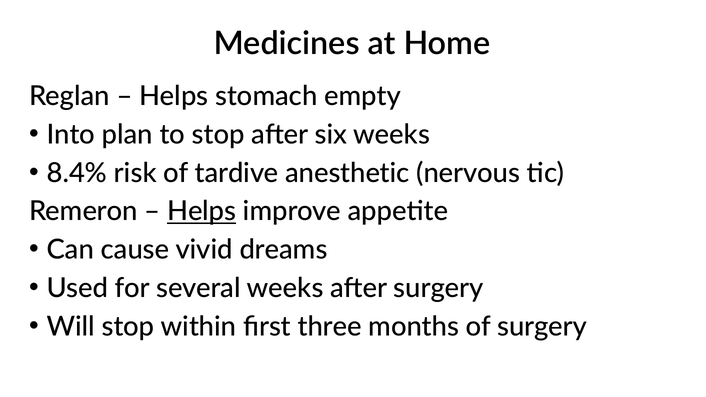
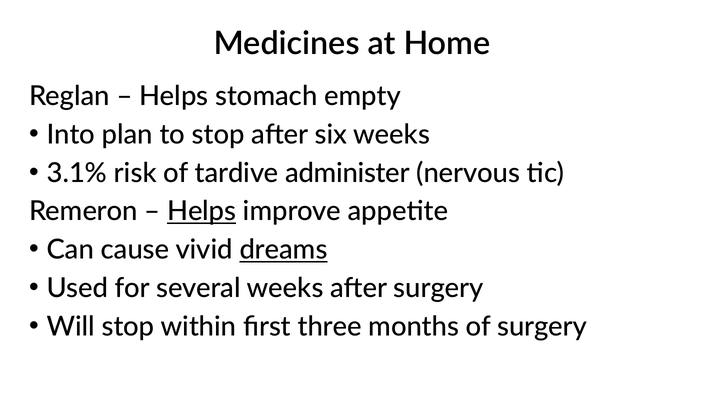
8.4%: 8.4% -> 3.1% (77, 173)
anesthetic: anesthetic -> administer (348, 173)
dreams underline: none -> present (284, 250)
